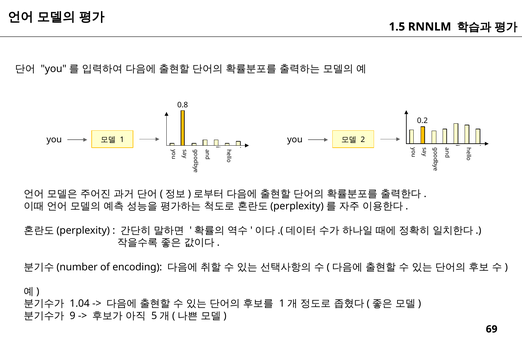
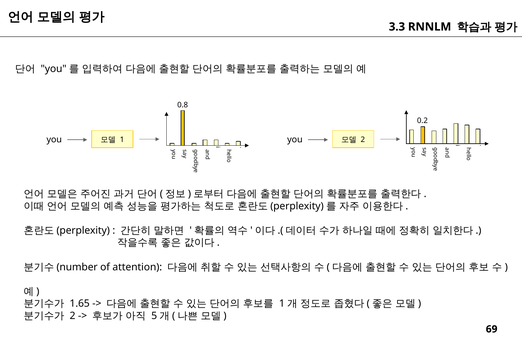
1.5: 1.5 -> 3.3 (397, 27)
encoding: encoding -> attention (137, 267)
1.04: 1.04 -> 1.65 (80, 303)
9: 9 -> 2 (73, 316)
